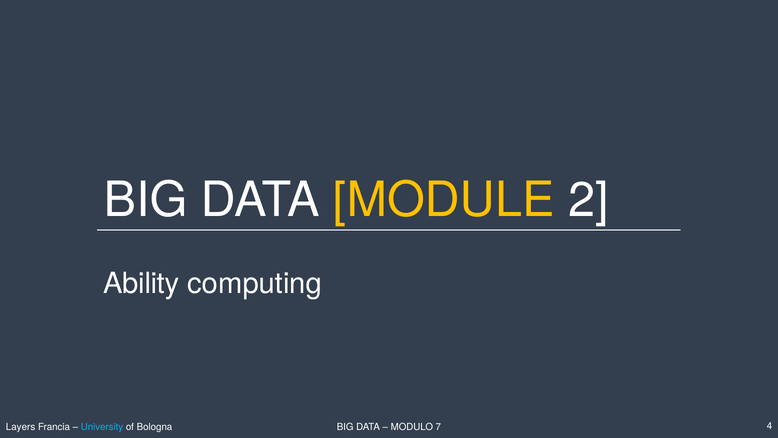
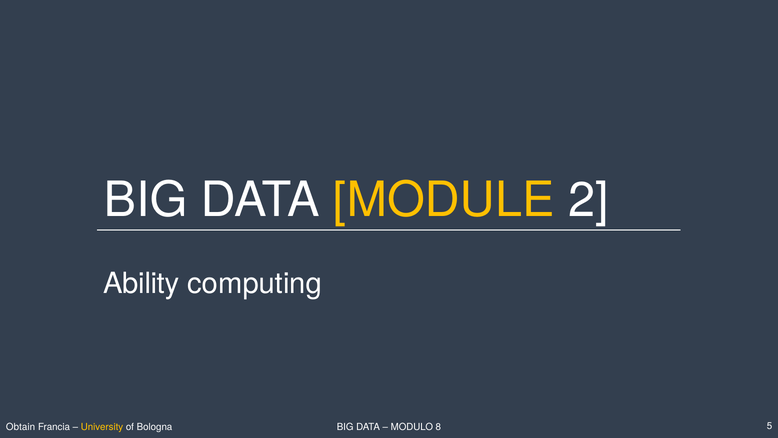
Layers: Layers -> Obtain (21, 427)
University colour: light blue -> yellow (102, 427)
7: 7 -> 8 (438, 427)
4: 4 -> 5 (770, 426)
